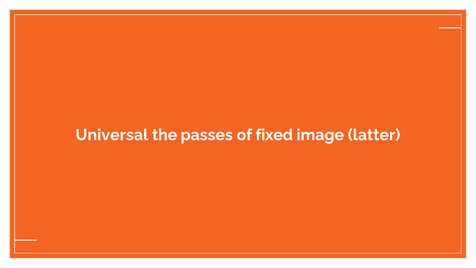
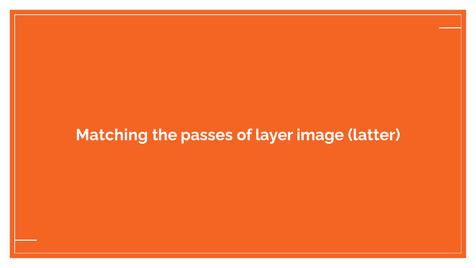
Universal: Universal -> Matching (112, 135)
fixed: fixed -> layer (274, 135)
